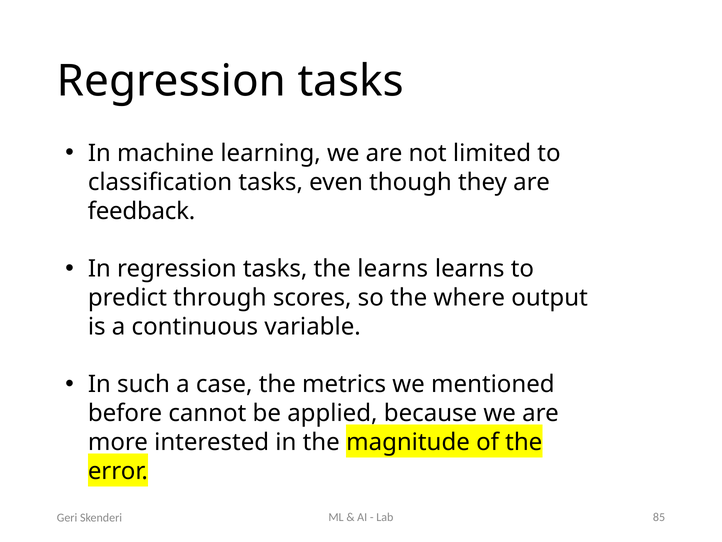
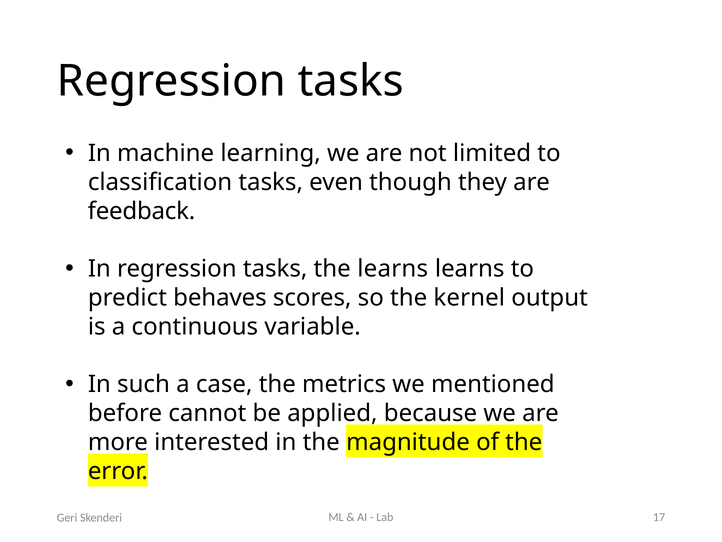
through: through -> behaves (220, 298)
where: where -> kernel (469, 298)
85: 85 -> 17 (659, 517)
